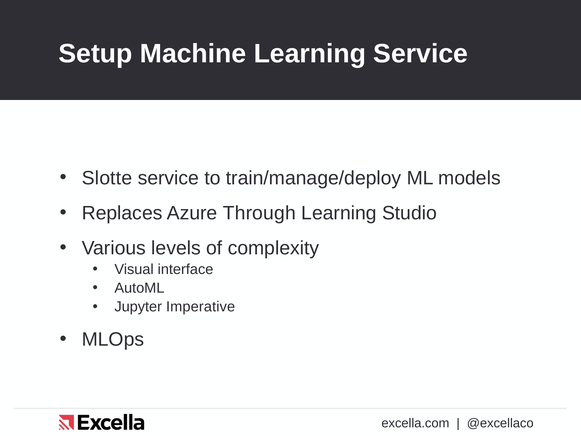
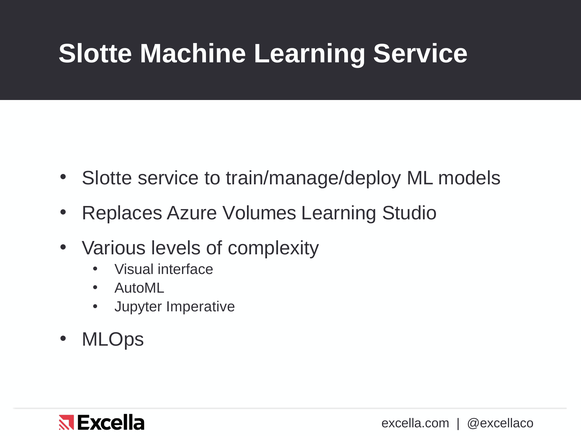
Setup: Setup -> Slotte (95, 54)
Through: Through -> Volumes (259, 213)
